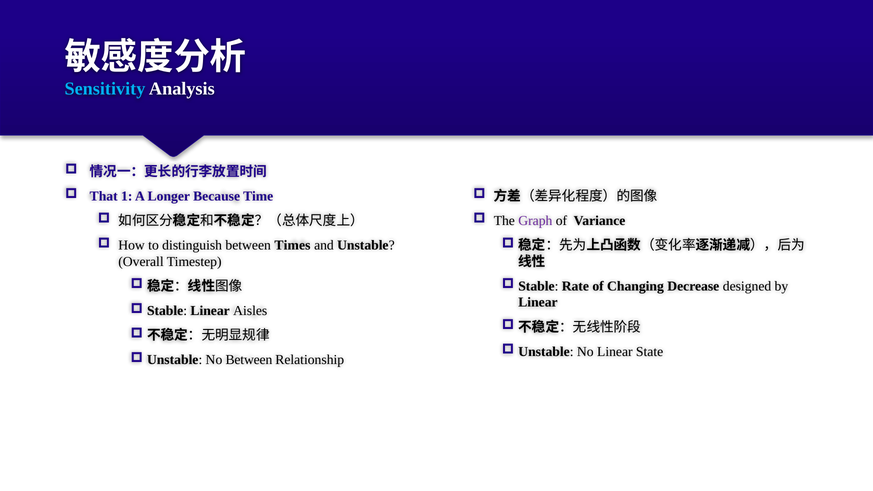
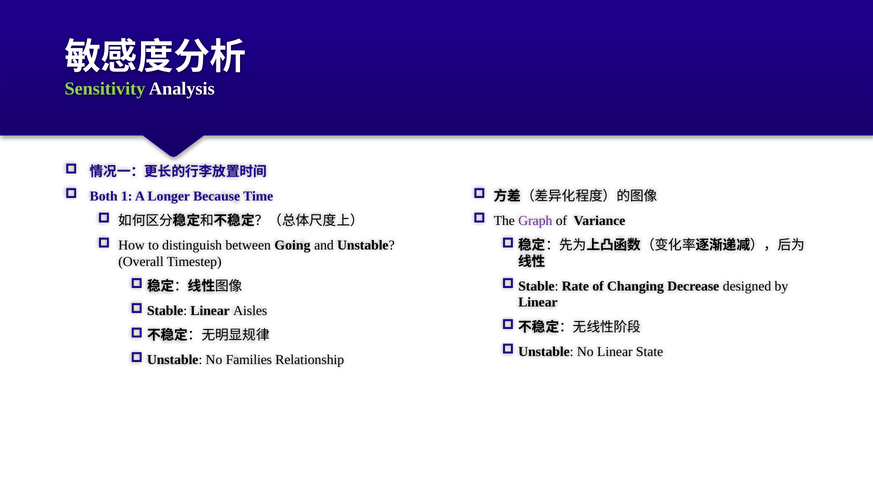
Sensitivity colour: light blue -> light green (105, 89)
That: That -> Both (104, 196)
Times: Times -> Going (292, 245)
No Between: Between -> Families (249, 360)
